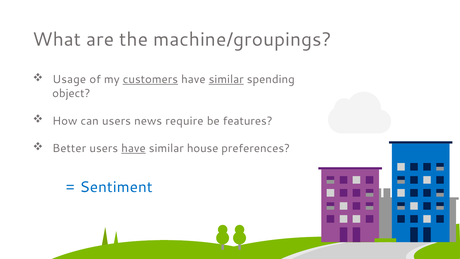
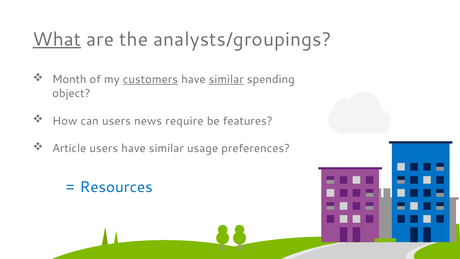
What underline: none -> present (57, 39)
machine/groupings: machine/groupings -> analysts/groupings (242, 39)
Usage: Usage -> Month (69, 79)
Better: Better -> Article (69, 148)
have underline: present -> none (133, 148)
house: house -> usage (203, 148)
Sentiment: Sentiment -> Resources (116, 187)
